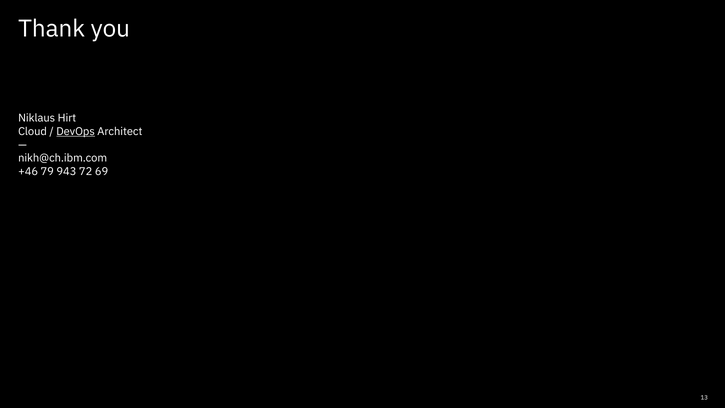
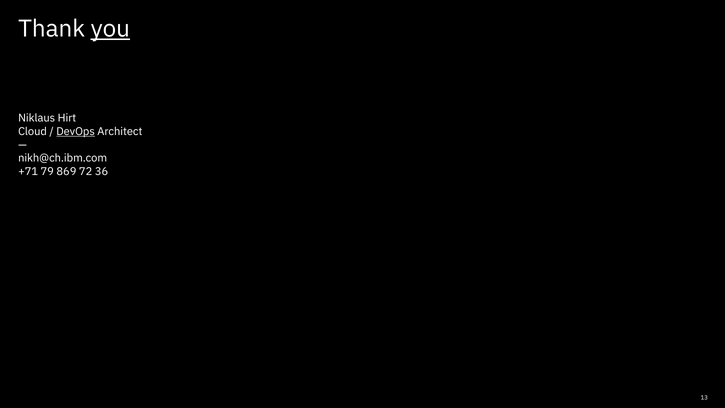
you underline: none -> present (110, 29)
+46: +46 -> +71 (28, 171)
943: 943 -> 869 (66, 171)
69: 69 -> 36 (102, 171)
